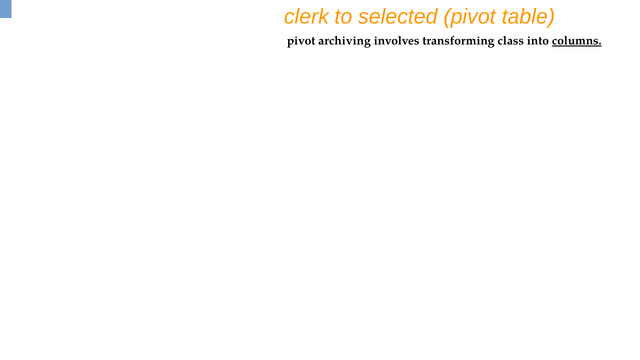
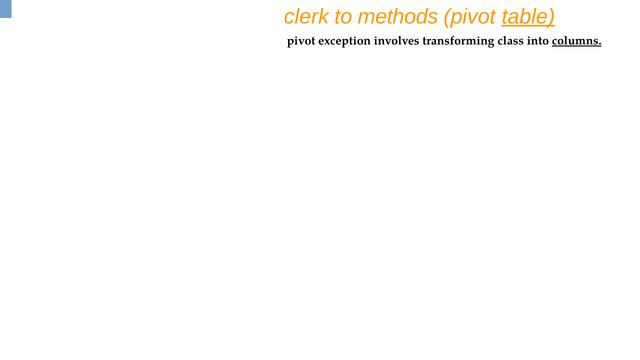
selected: selected -> methods (398, 17)
table underline: none -> present (528, 17)
archiving: archiving -> exception (345, 41)
